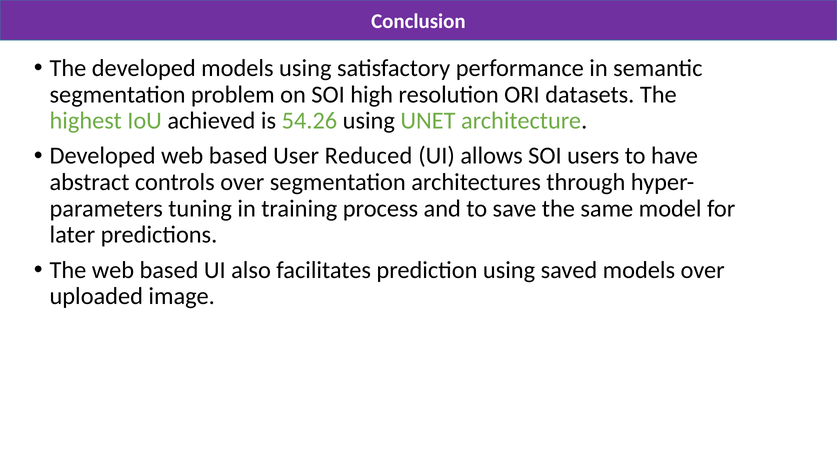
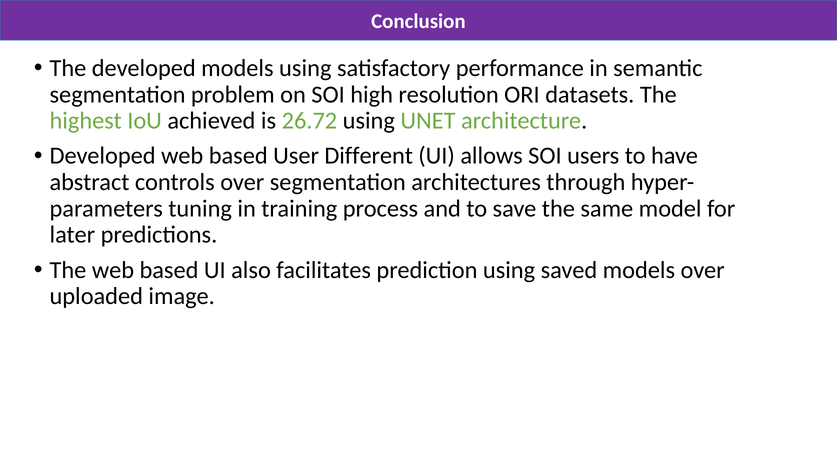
54.26: 54.26 -> 26.72 (309, 121)
Reduced: Reduced -> Different (369, 156)
